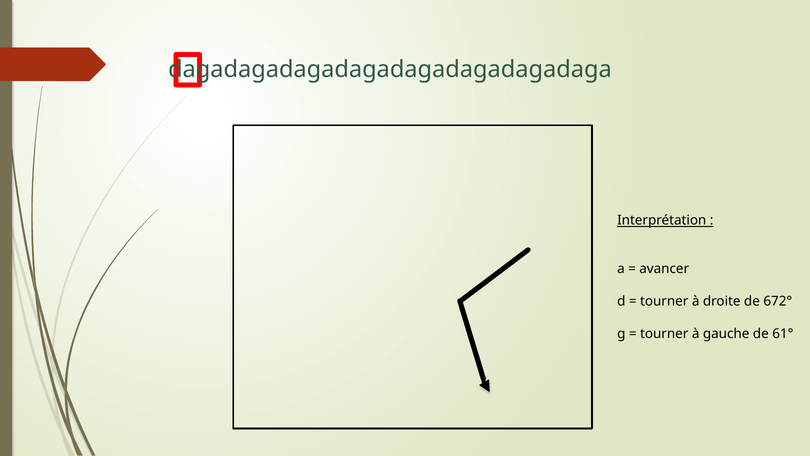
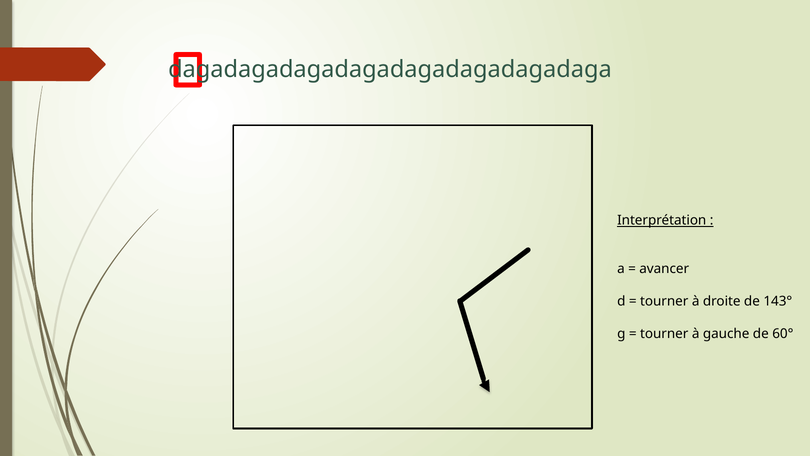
672°: 672° -> 143° (778, 301)
61°: 61° -> 60° (783, 333)
